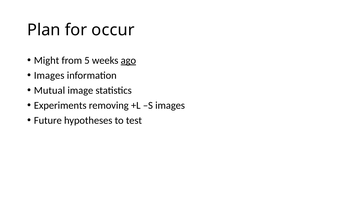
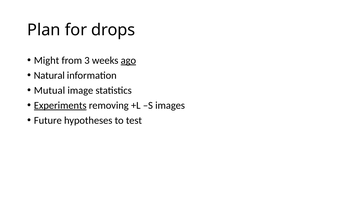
occur: occur -> drops (113, 30)
5: 5 -> 3 (87, 60)
Images: Images -> Natural (49, 75)
Experiments underline: none -> present (60, 105)
